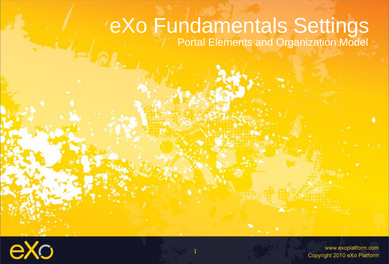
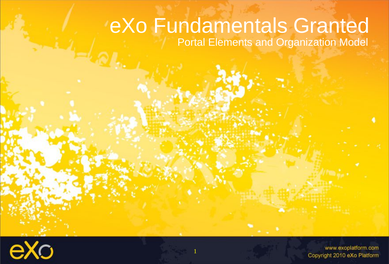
Settings: Settings -> Granted (331, 26)
